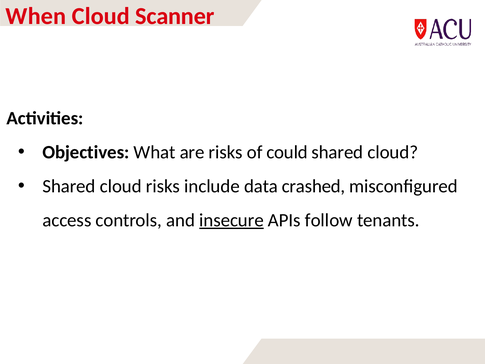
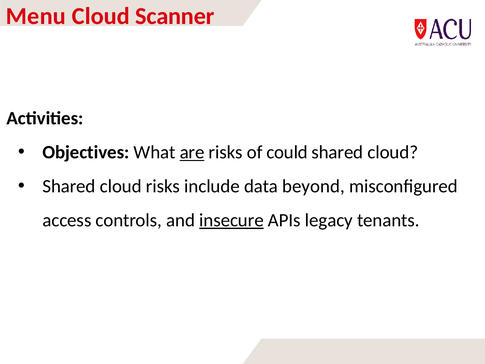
When: When -> Menu (36, 16)
are underline: none -> present (192, 152)
crashed: crashed -> beyond (313, 186)
follow: follow -> legacy (329, 220)
